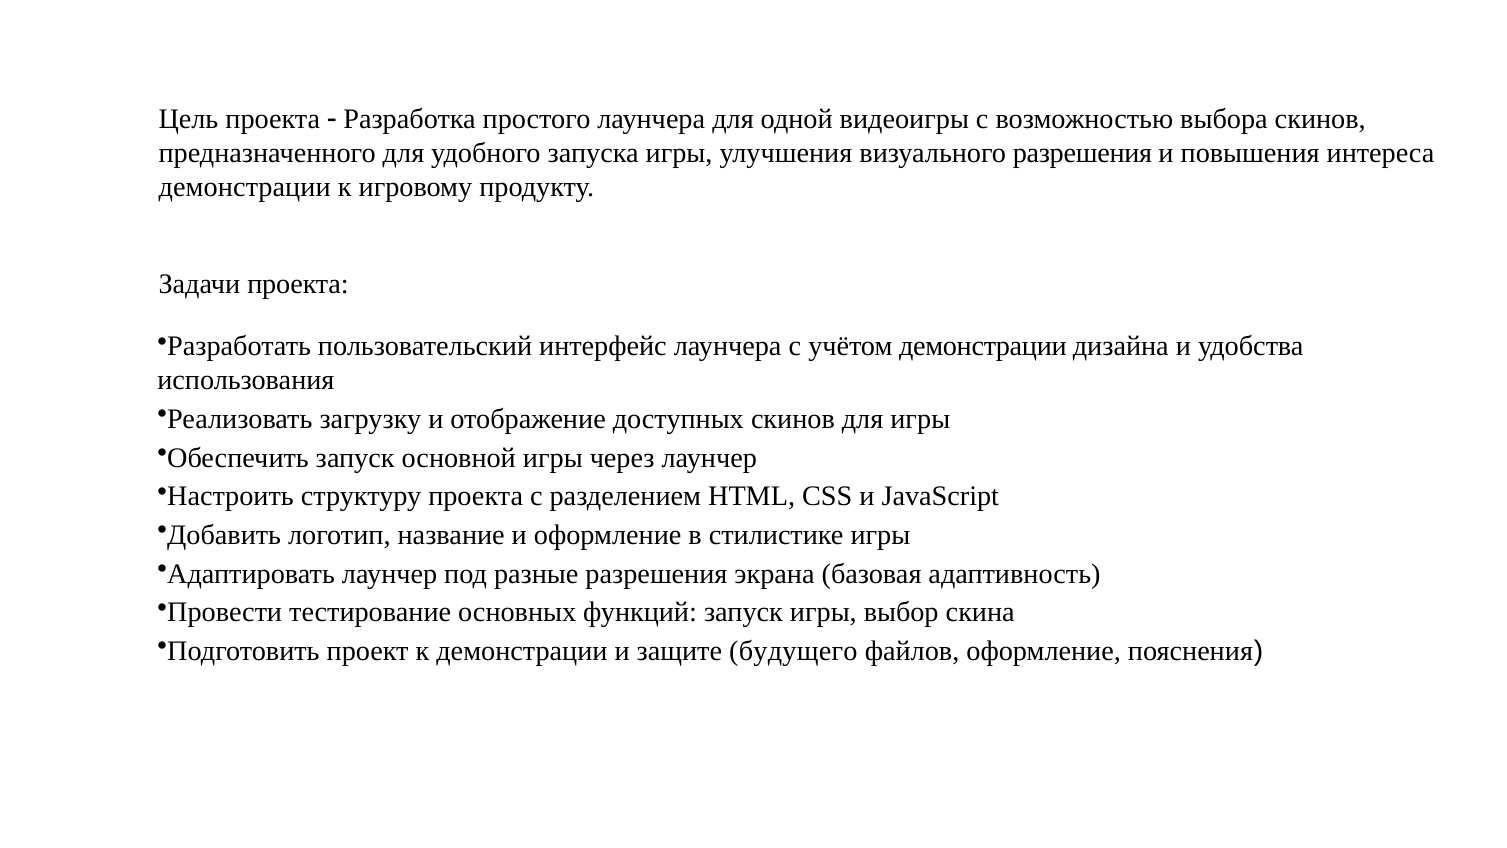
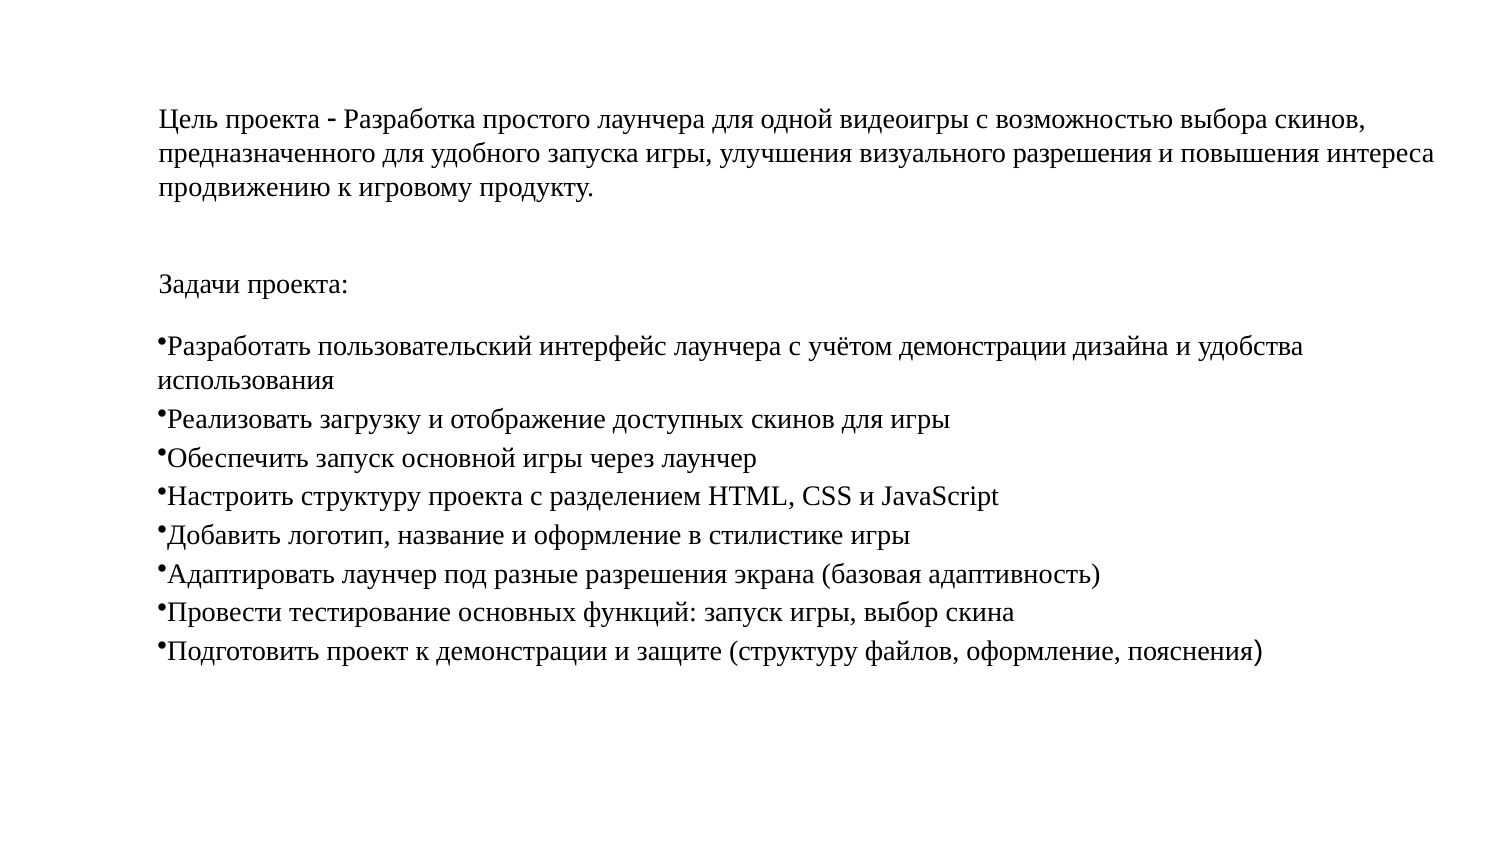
демонстрации: демонстрации -> продвижению (245, 187)
защите будущего: будущего -> структуру (794, 651)
